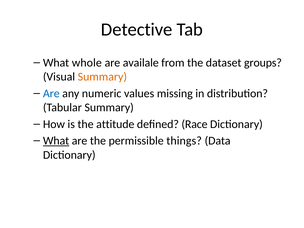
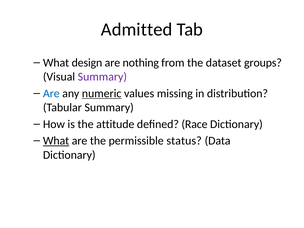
Detective: Detective -> Admitted (137, 29)
whole: whole -> design (87, 63)
availale: availale -> nothing (141, 63)
Summary colour: orange -> purple (102, 77)
numeric underline: none -> present (102, 93)
things: things -> status (184, 141)
